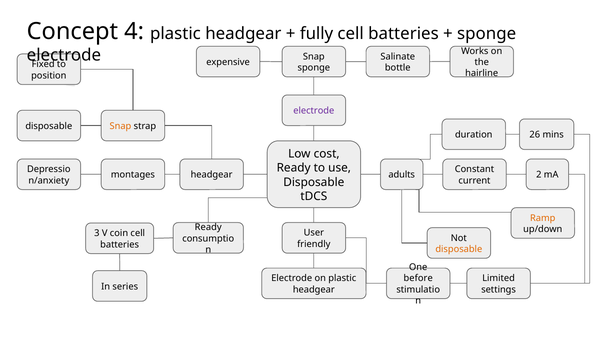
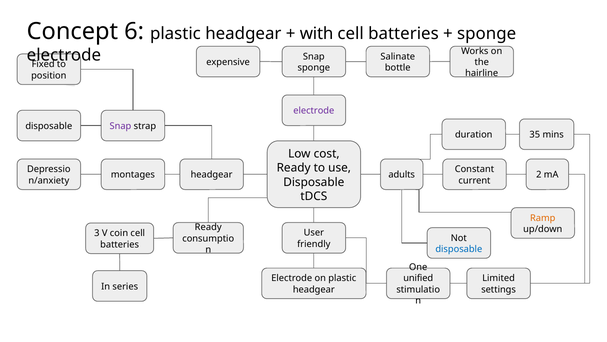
4: 4 -> 6 (134, 31)
fully: fully -> with (317, 33)
Snap colour: orange -> purple (120, 126)
26: 26 -> 35 (535, 135)
disposable colour: orange -> blue (459, 249)
before: before -> unified (418, 278)
